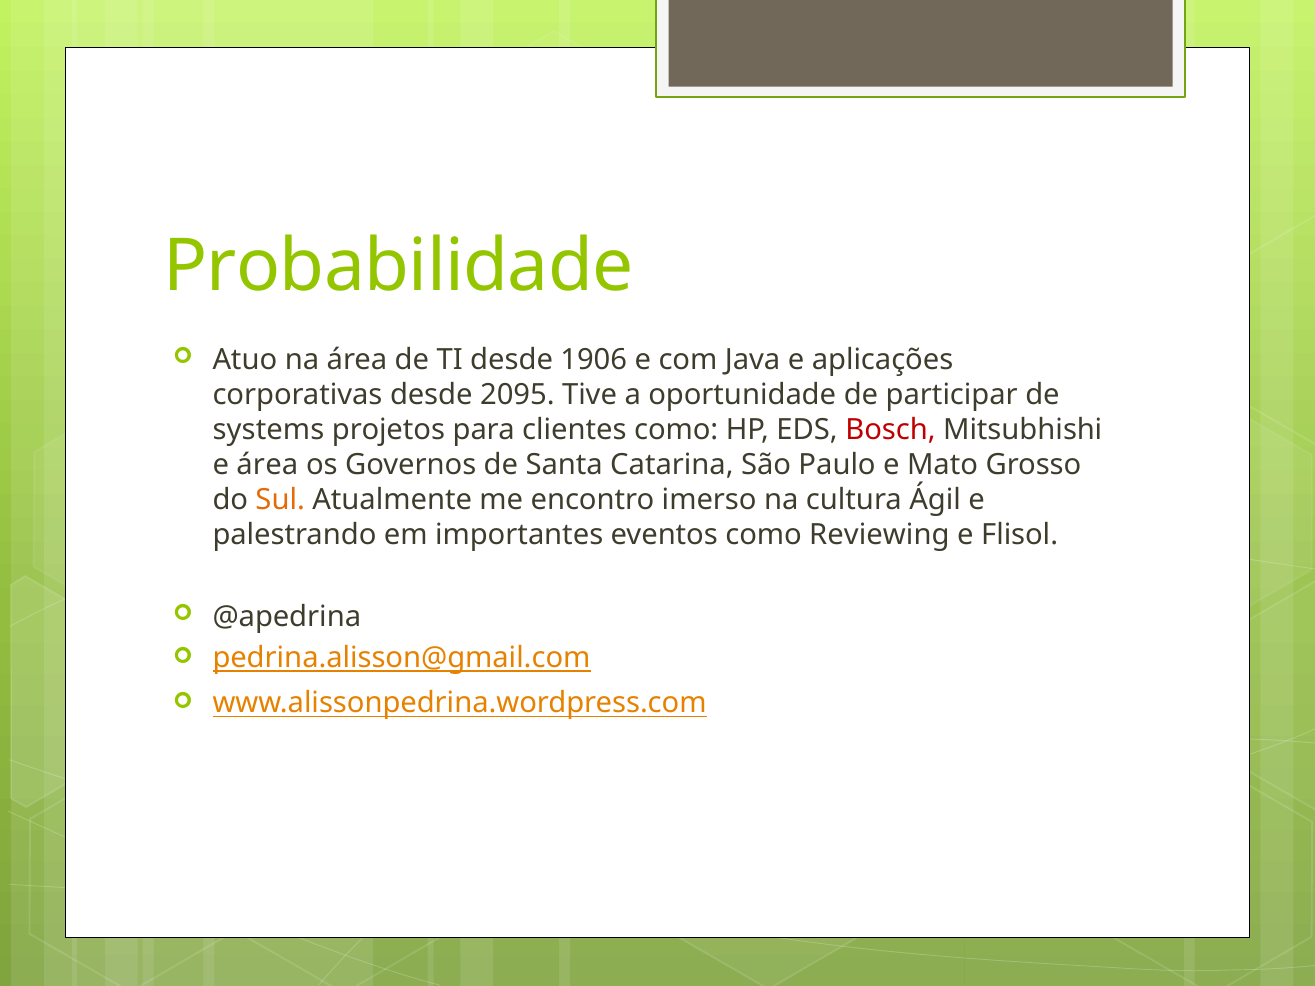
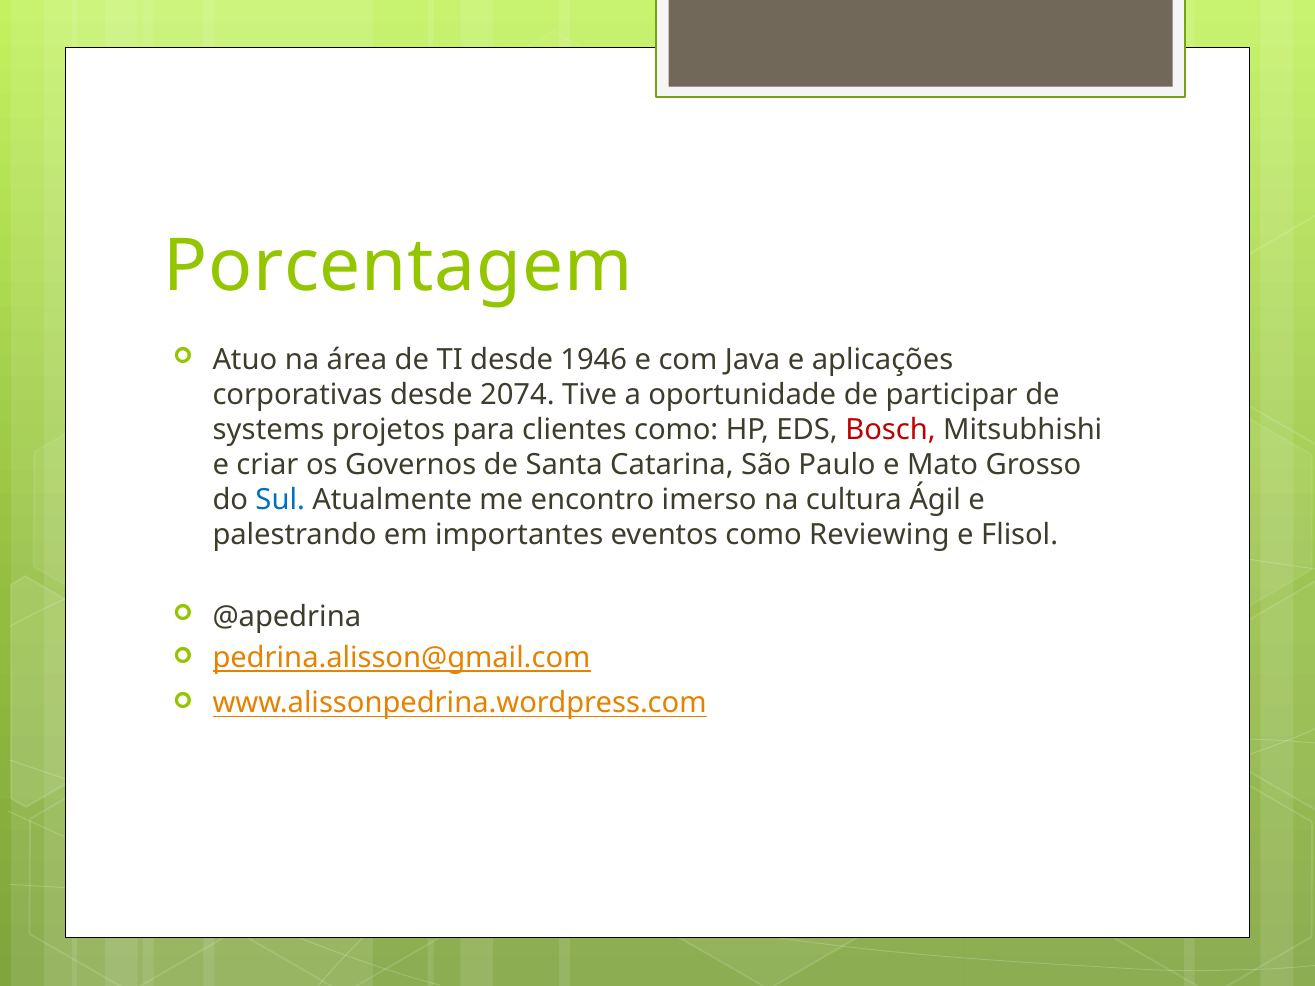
Probabilidade: Probabilidade -> Porcentagem (398, 267)
1906: 1906 -> 1946 (594, 360)
2095: 2095 -> 2074 (517, 395)
e área: área -> criar (267, 465)
Sul colour: orange -> blue (280, 500)
